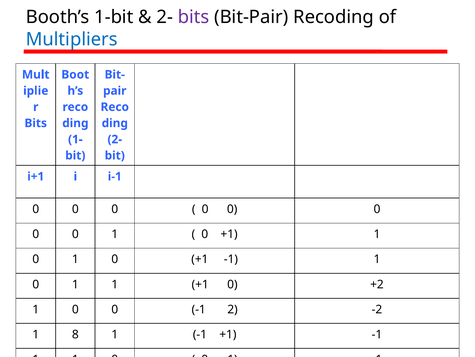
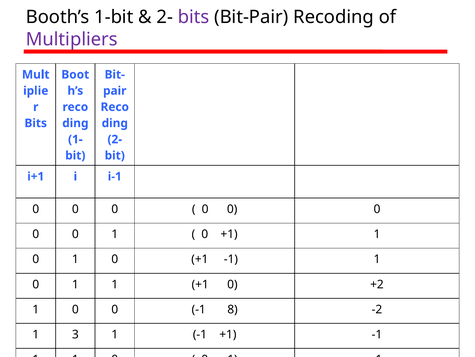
Multipliers colour: blue -> purple (72, 39)
2: 2 -> 8 (233, 309)
8: 8 -> 3 (75, 334)
